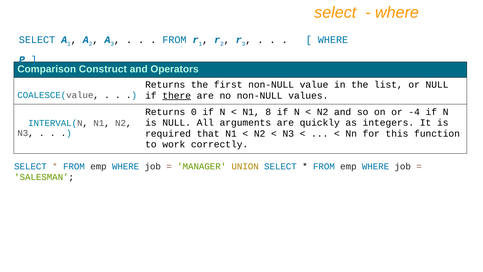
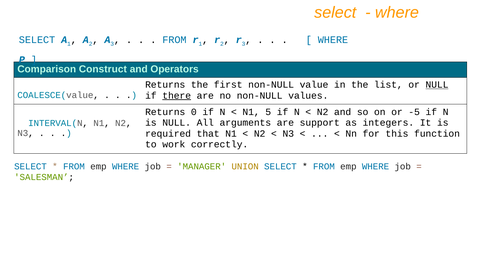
NULL underline: none -> present (437, 85)
8: 8 -> 5 (268, 112)
-4: -4 -> -5 (414, 112)
quickly: quickly -> support (320, 123)
